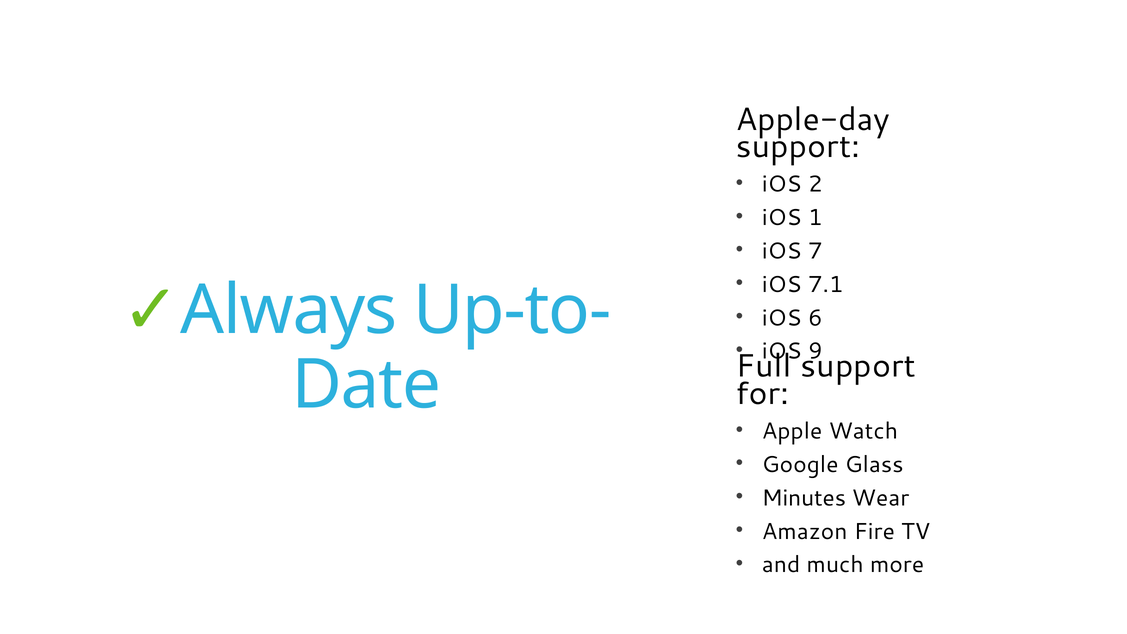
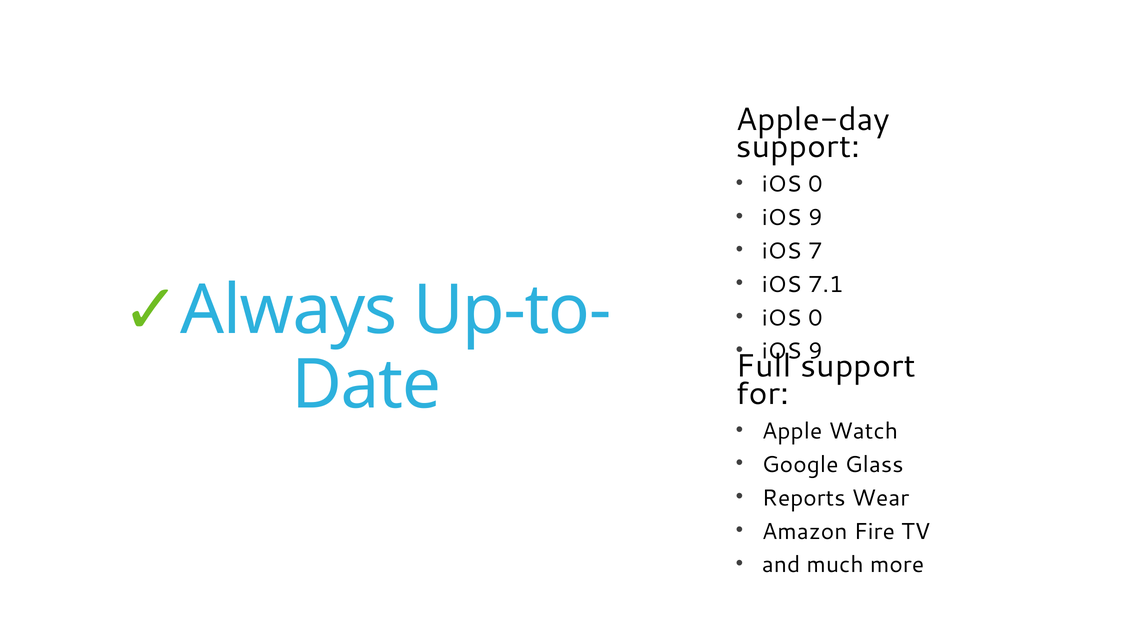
2: 2 -> 0 (815, 184)
1: 1 -> 9 (815, 218)
6: 6 -> 0 (815, 318)
Minutes: Minutes -> Reports (804, 498)
